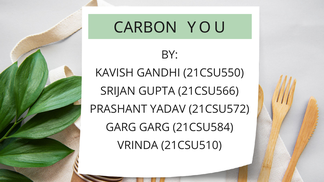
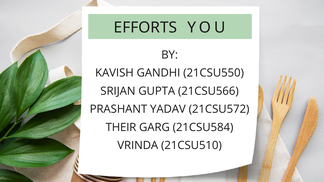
CARBON: CARBON -> EFFORTS (145, 28)
GARG: GARG -> THEIR (121, 127)
